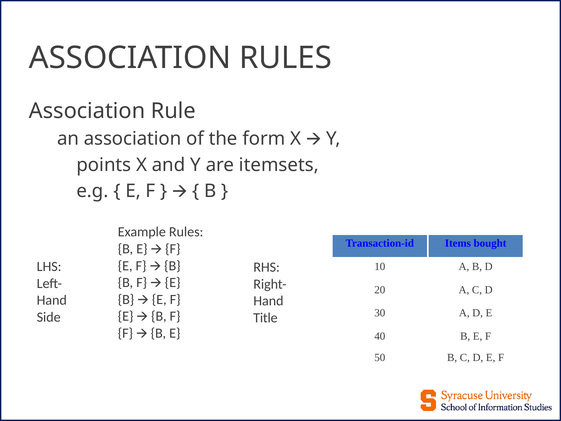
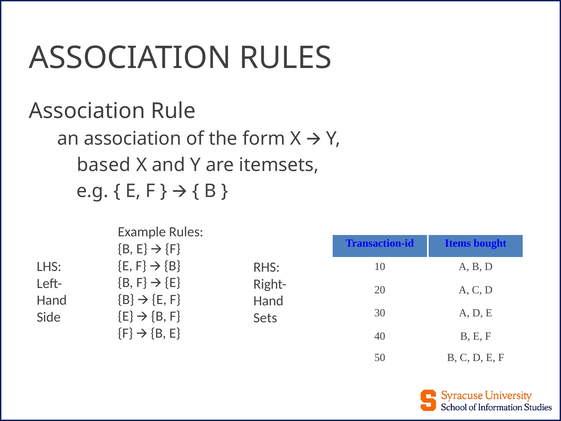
points: points -> based (104, 165)
Title: Title -> Sets (265, 318)
